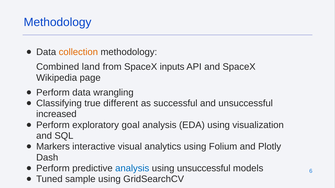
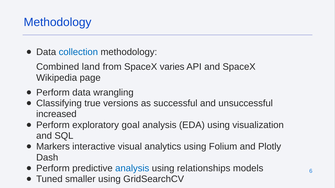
collection colour: orange -> blue (78, 52)
inputs: inputs -> varies (172, 67)
different: different -> versions (121, 103)
using unsuccessful: unsuccessful -> relationships (204, 169)
sample: sample -> smaller (80, 180)
